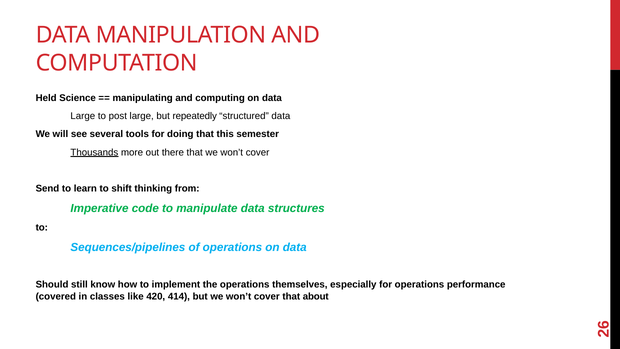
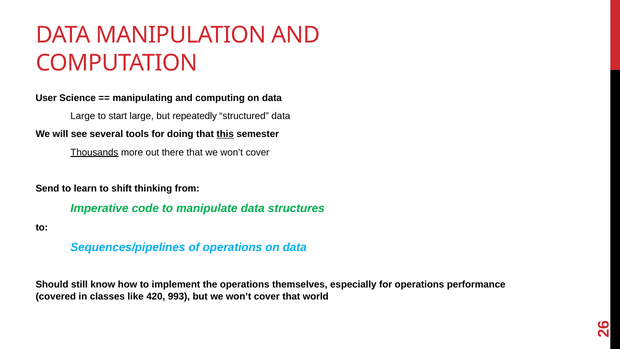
Held: Held -> User (46, 98)
post: post -> start (118, 116)
this underline: none -> present (225, 134)
414: 414 -> 993 (179, 296)
about: about -> world (316, 296)
